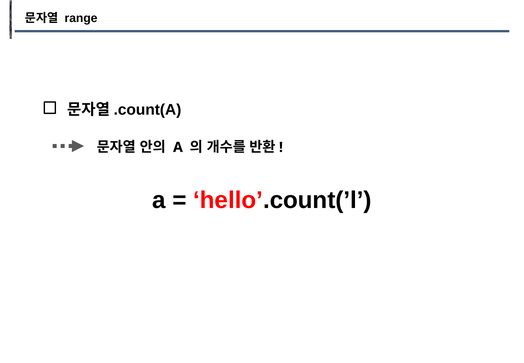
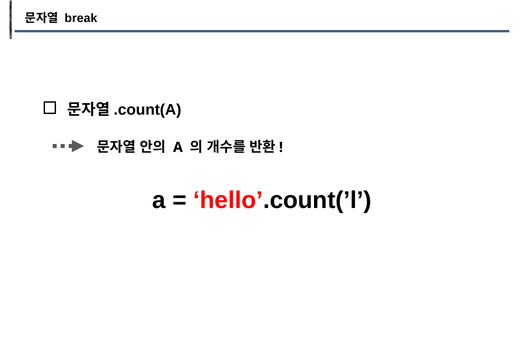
range: range -> break (81, 18)
